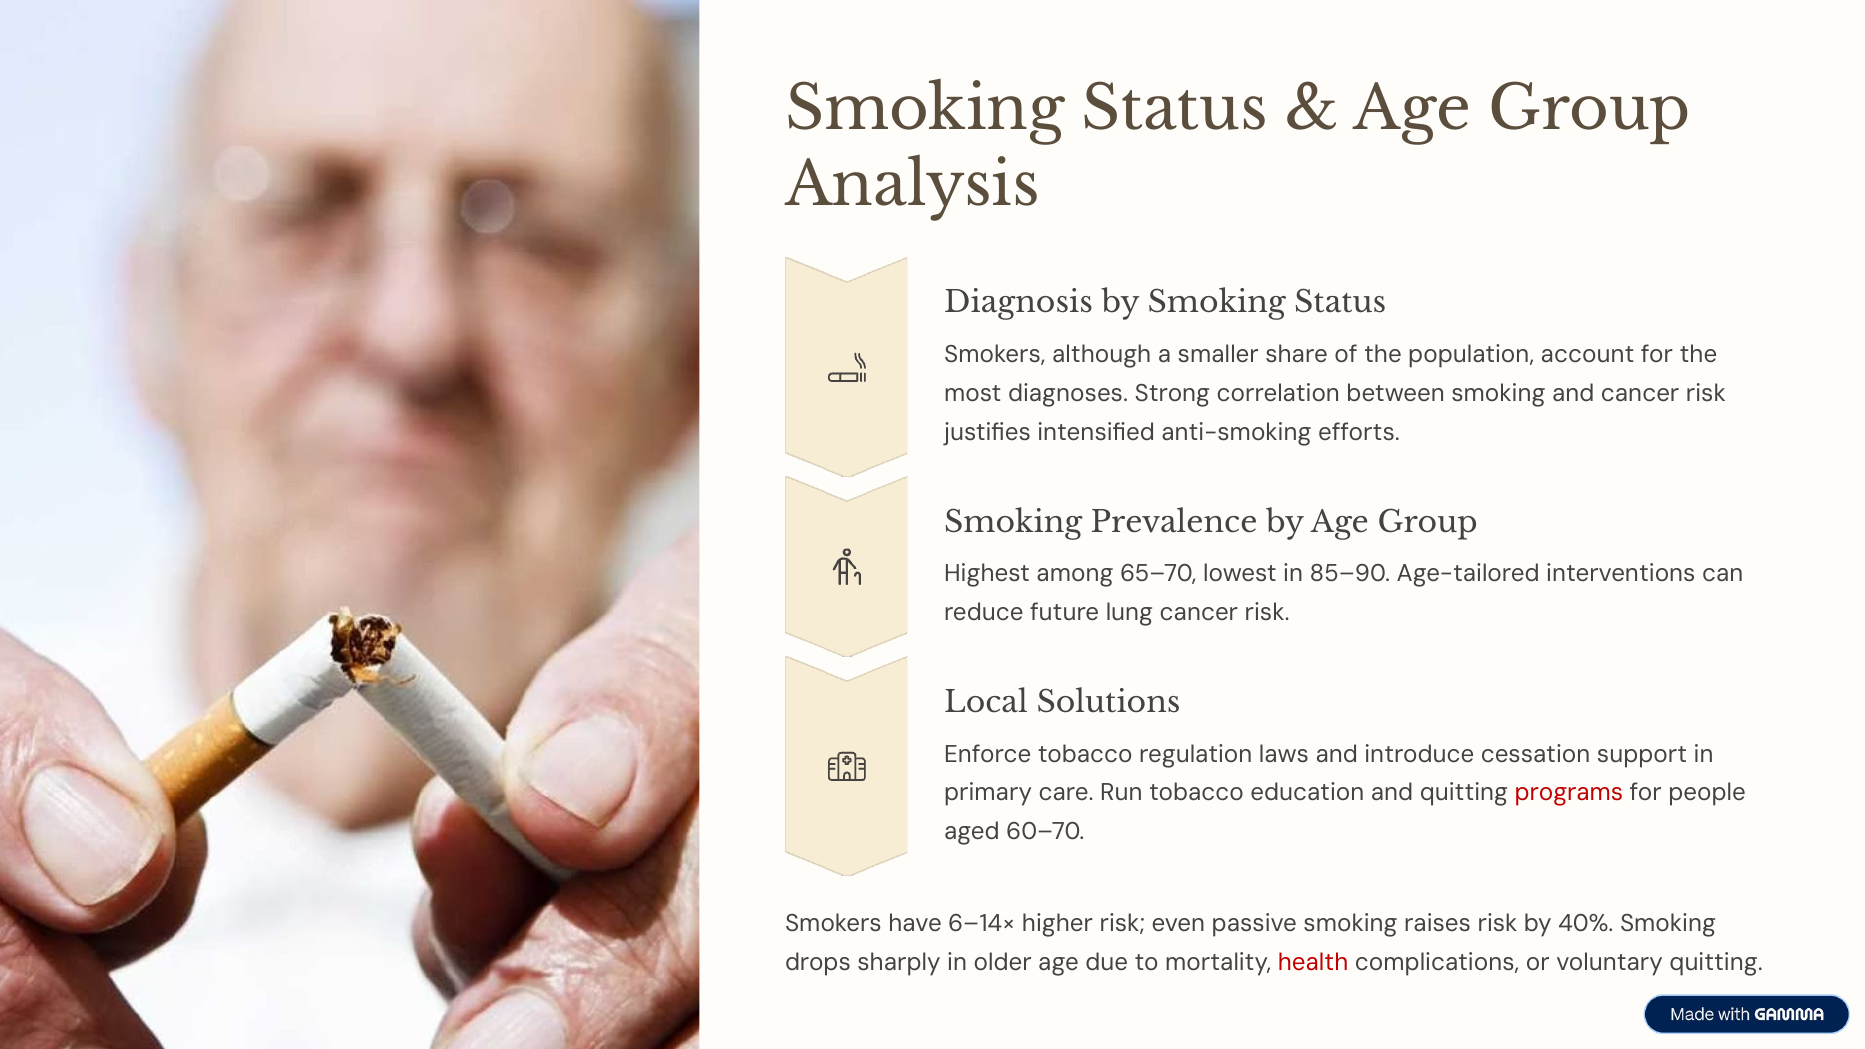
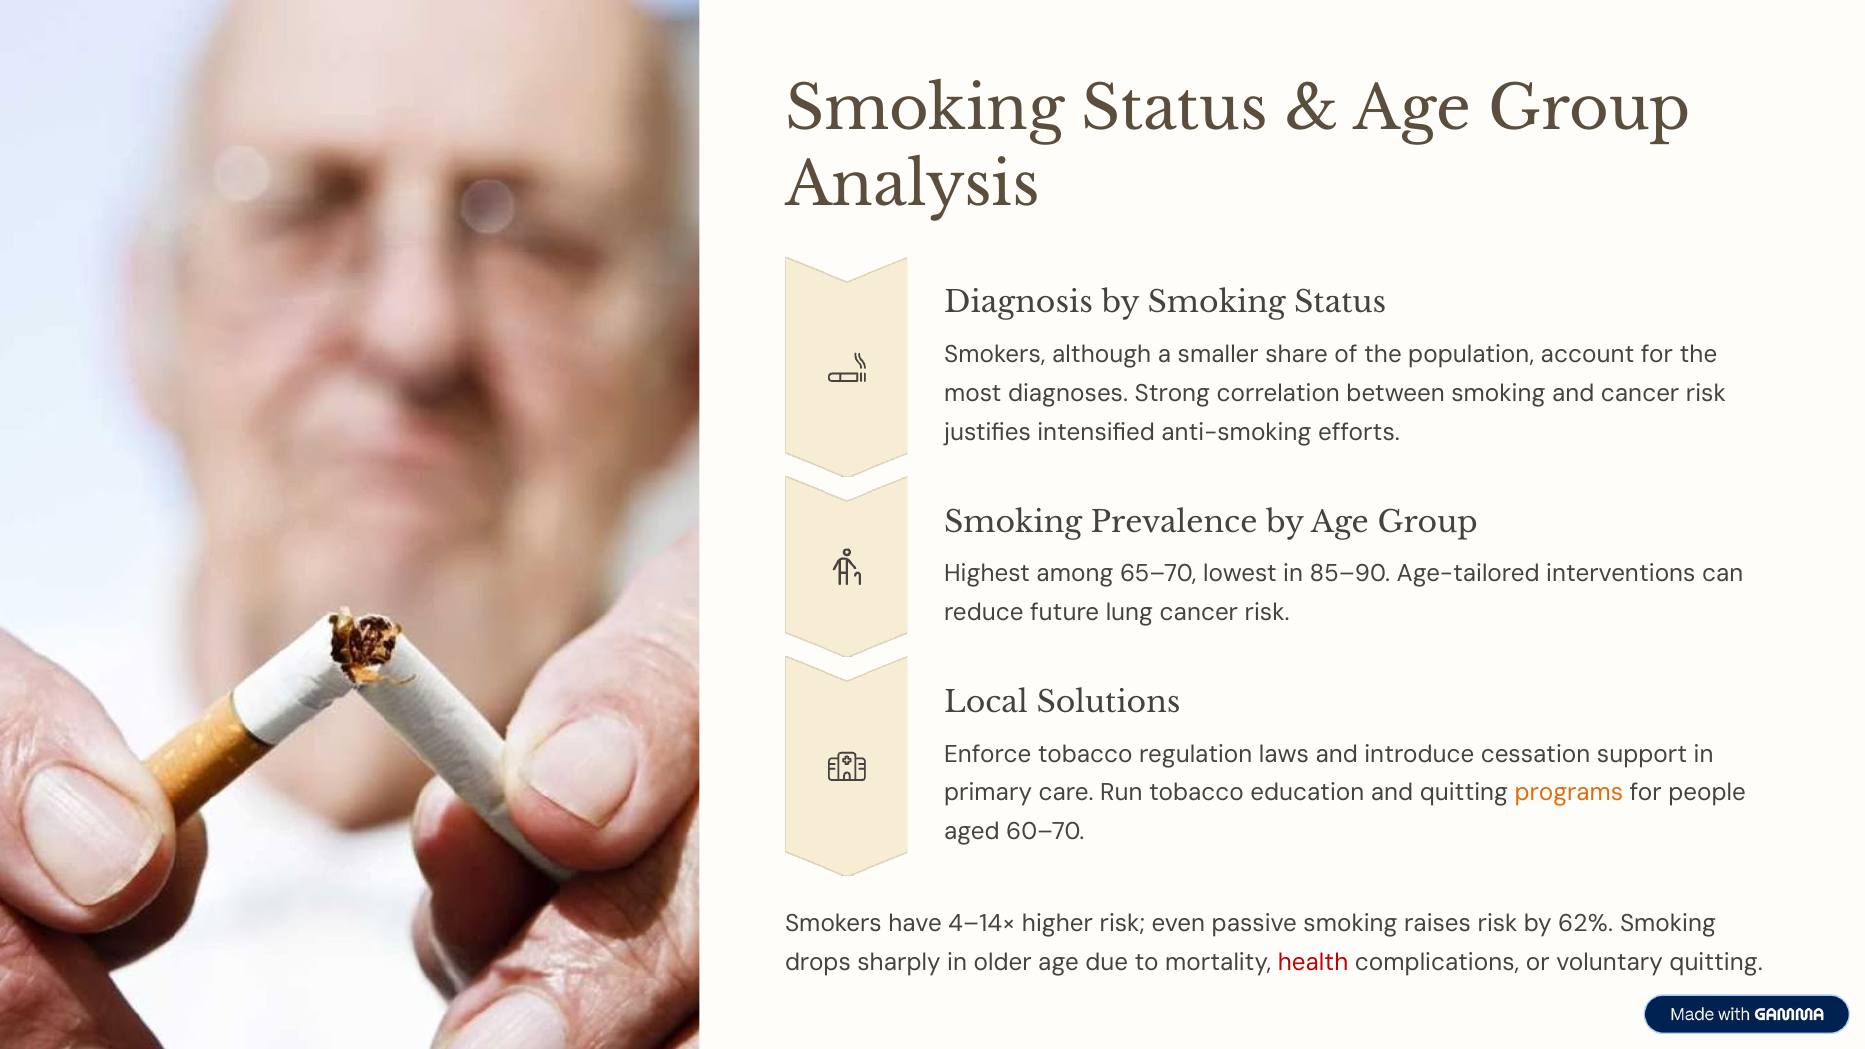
programs colour: red -> orange (1569, 793)
6–14×: 6–14× -> 4–14× (982, 924)
40%: 40% -> 62% (1586, 924)
